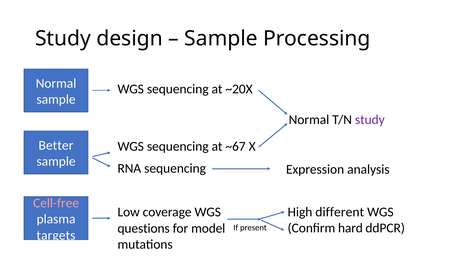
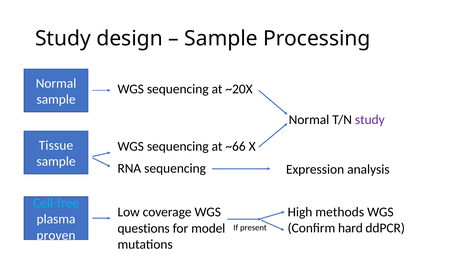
Better: Better -> Tissue (56, 145)
~67: ~67 -> ~66 (236, 146)
Cell-free colour: pink -> light blue (56, 203)
different: different -> methods (340, 212)
targets: targets -> proven (56, 235)
